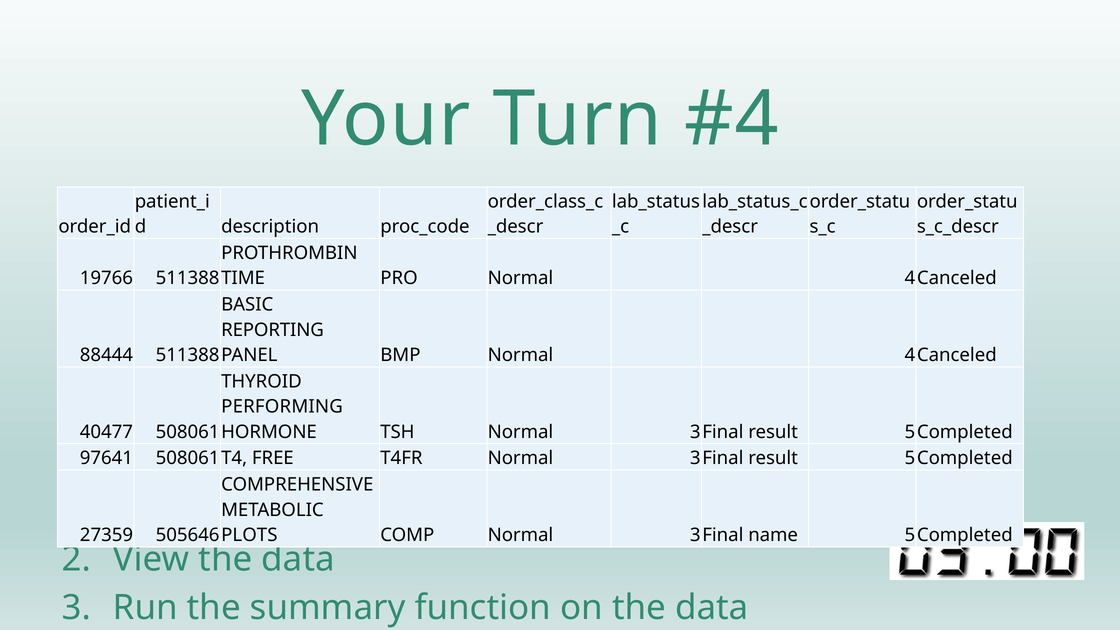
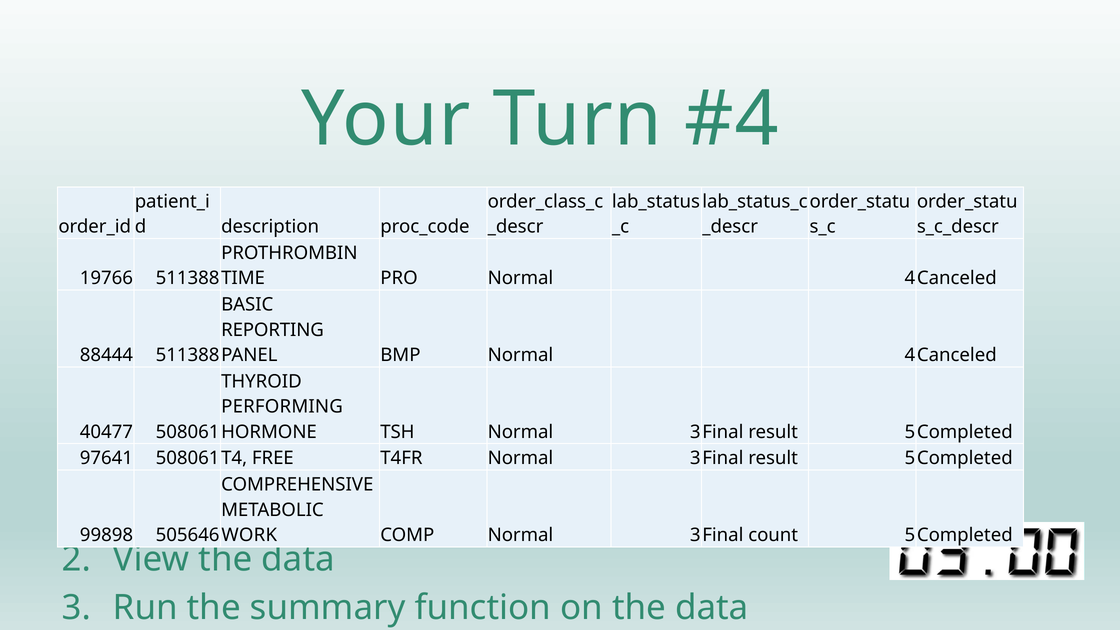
27359: 27359 -> 99898 (106, 535)
PLOTS: PLOTS -> WORK (249, 535)
name: name -> count (773, 535)
